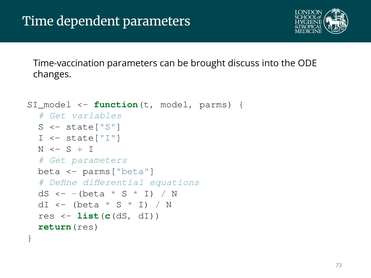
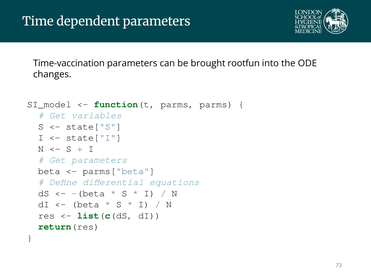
discuss: discuss -> rootfun (244, 63)
function(t model: model -> parms (177, 104)
